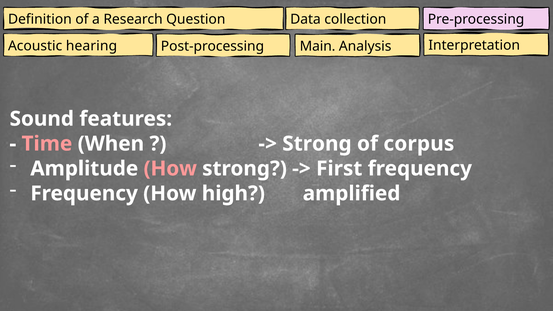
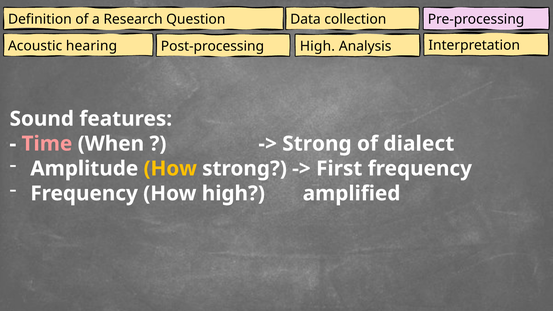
Post-processing Main: Main -> High (317, 46)
corpus: corpus -> dialect (419, 144)
How colour: pink -> yellow (170, 169)
